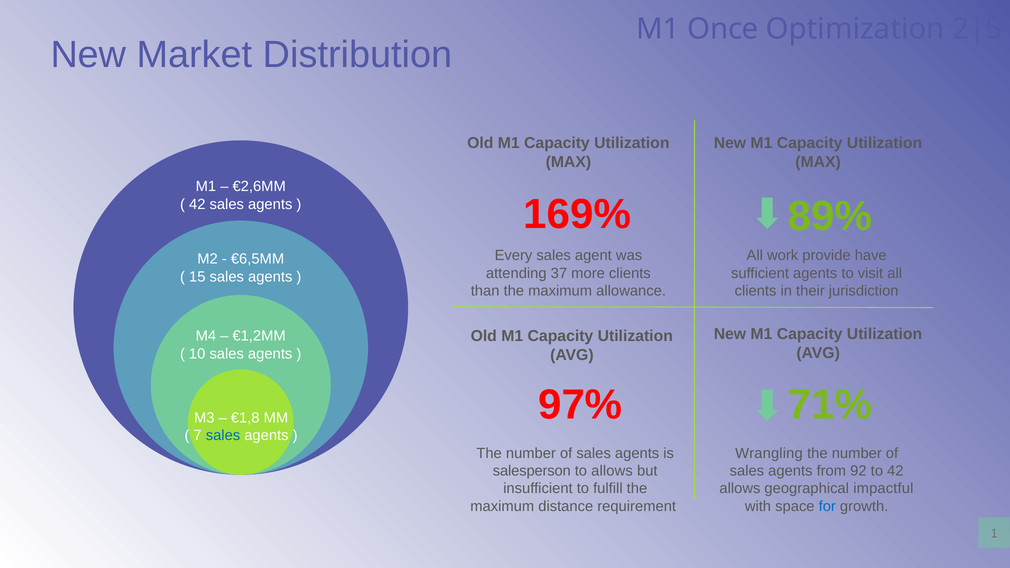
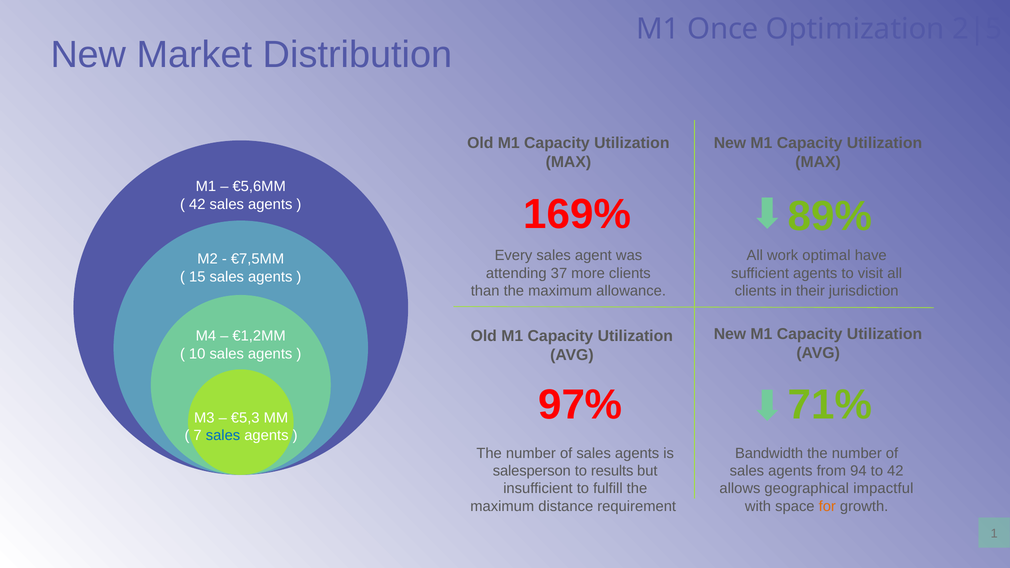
€2,6MM: €2,6MM -> €5,6MM (259, 187)
provide: provide -> optimal (826, 256)
€6,5MM: €6,5MM -> €7,5MM (258, 259)
€1,8: €1,8 -> €5,3 (245, 418)
Wrangling: Wrangling -> Bandwidth (769, 453)
to allows: allows -> results (612, 471)
92: 92 -> 94 (858, 471)
for colour: blue -> orange (827, 506)
